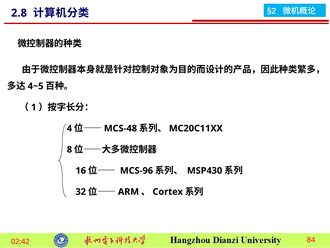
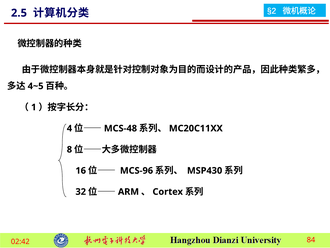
2.8: 2.8 -> 2.5 (19, 13)
